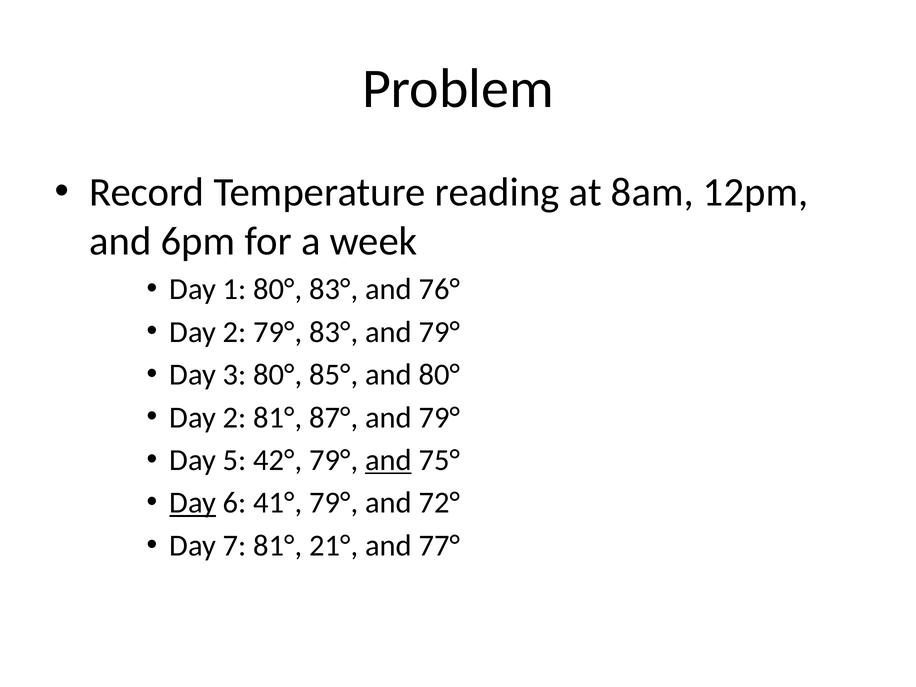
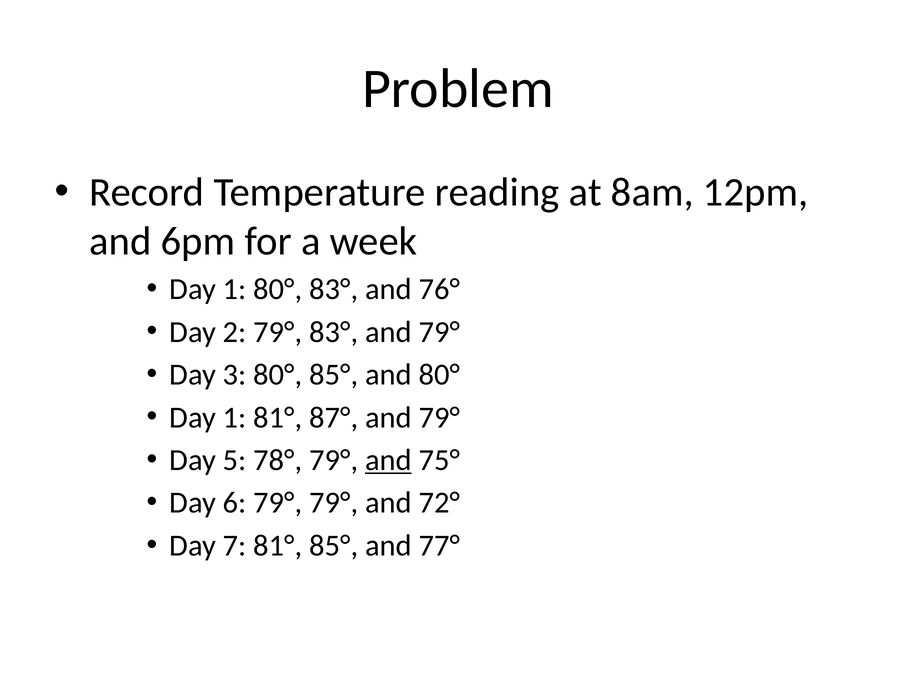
2: 2 -> 1 (235, 417)
42°: 42° -> 78° (278, 460)
Day underline: present -> none (193, 503)
6 41°: 41° -> 79° (278, 503)
81° 21°: 21° -> 85° (334, 546)
